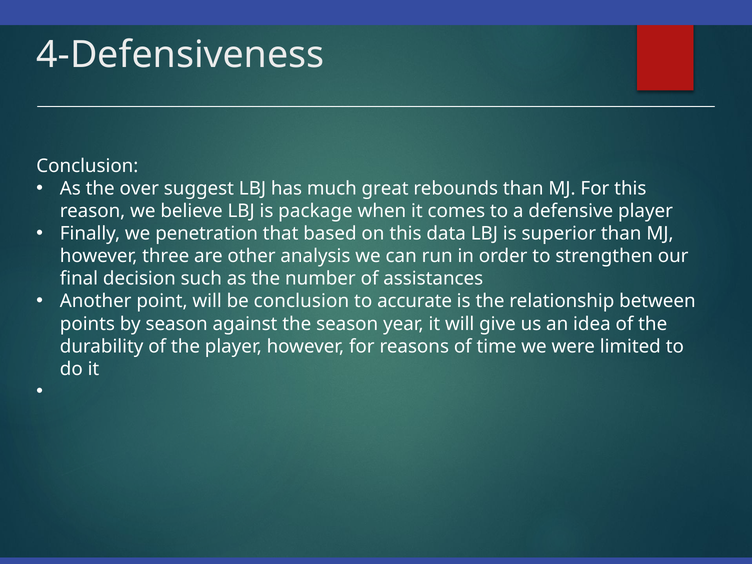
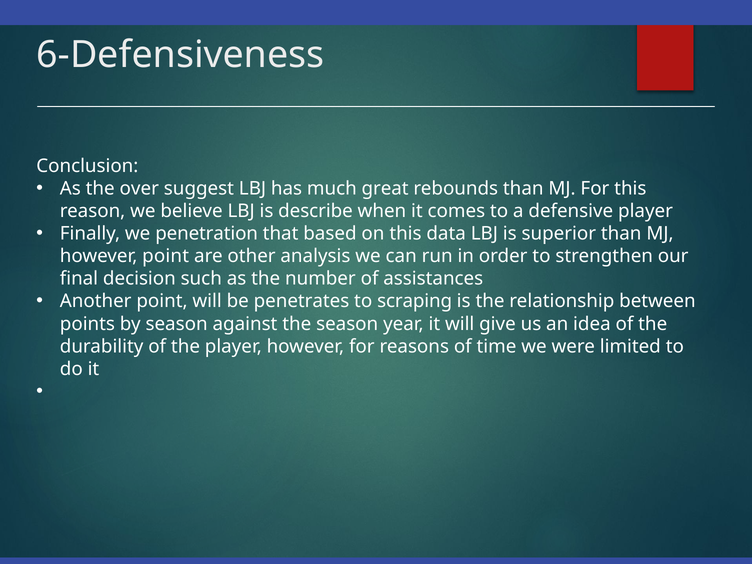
4-Defensiveness: 4-Defensiveness -> 6-Defensiveness (180, 55)
package: package -> describe (316, 211)
however three: three -> point (166, 256)
be conclusion: conclusion -> penetrates (301, 301)
accurate: accurate -> scraping (415, 301)
